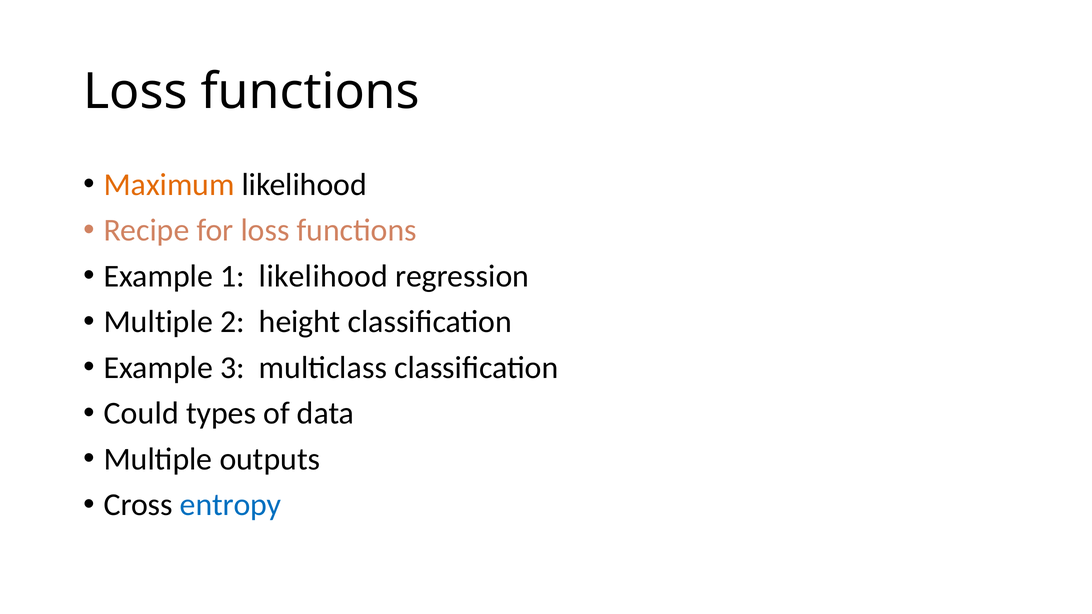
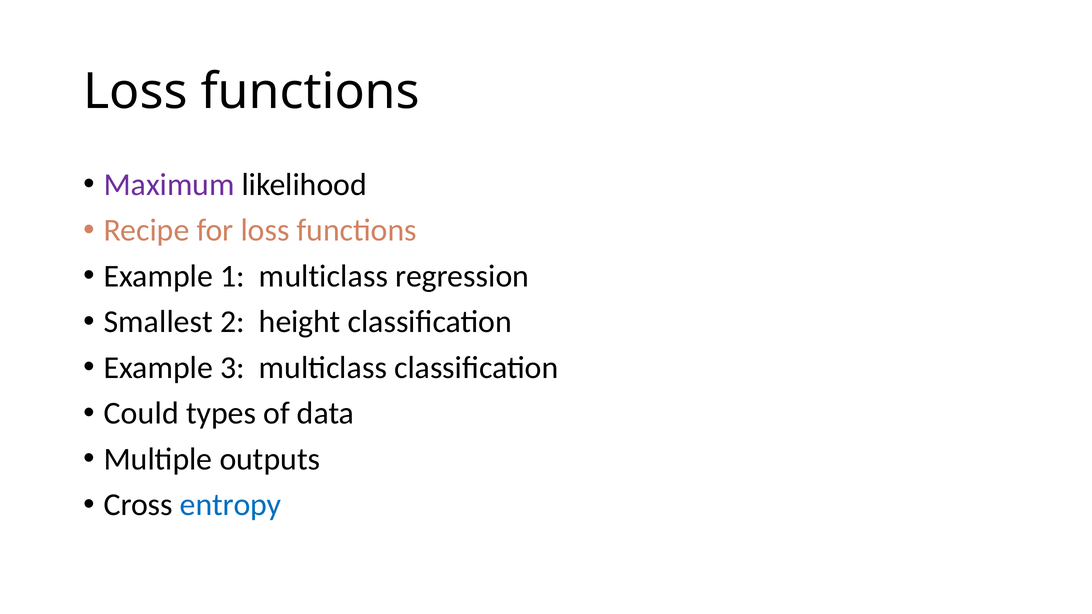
Maximum colour: orange -> purple (169, 185)
1 likelihood: likelihood -> multiclass (324, 276)
Multiple: Multiple -> Smallest (158, 322)
